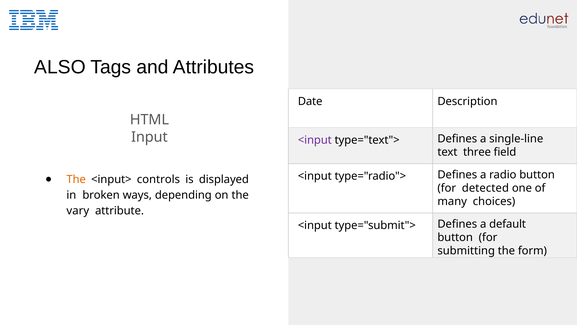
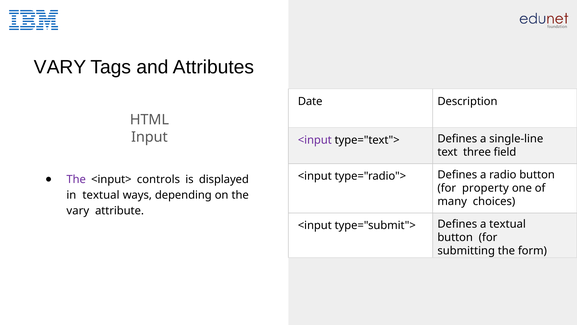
ALSO: ALSO -> VARY (60, 67)
The colour: orange -> purple (76, 179)
detected: detected -> property (485, 188)
in broken: broken -> textual (101, 195)
a default: default -> textual (508, 224)
